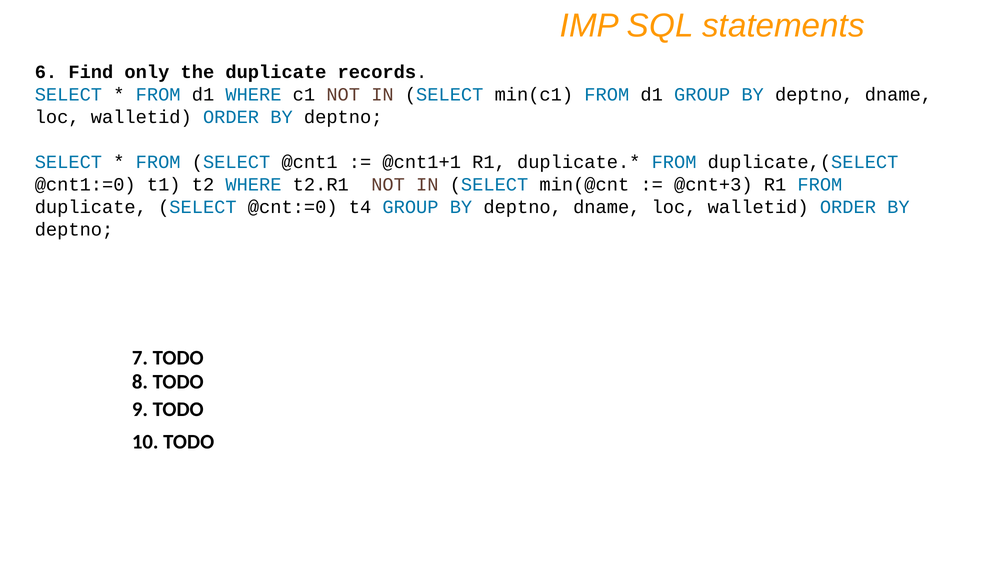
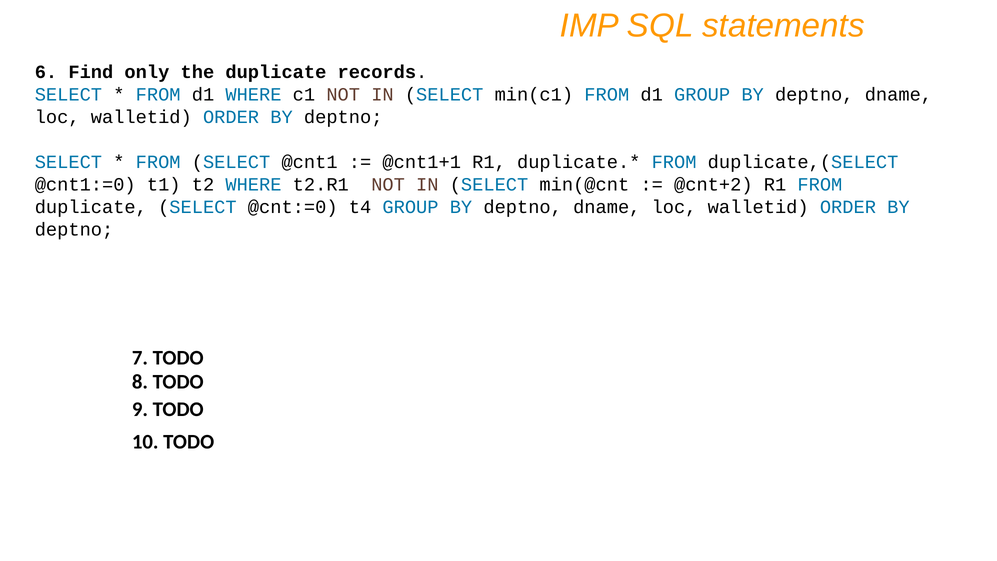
@cnt+3: @cnt+3 -> @cnt+2 (713, 184)
